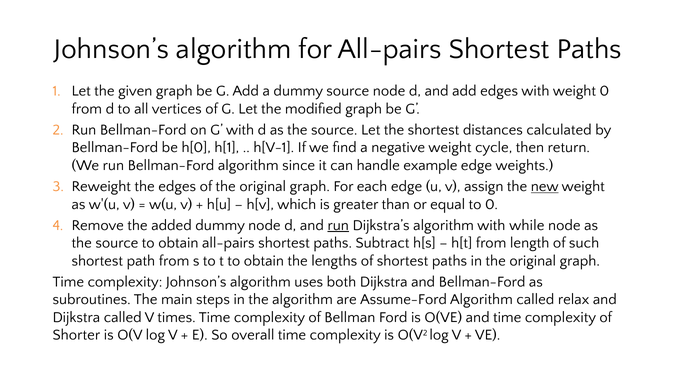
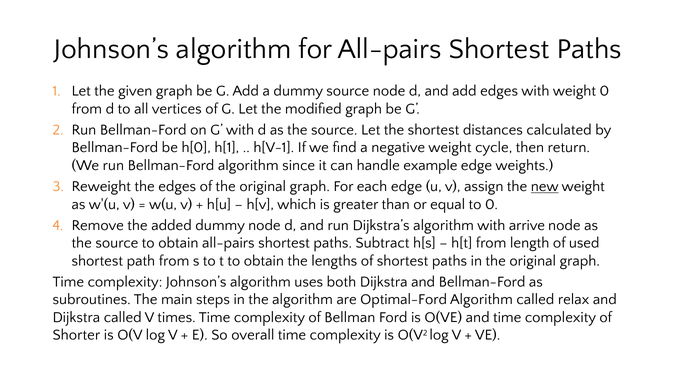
run underline: present -> none (338, 225)
while: while -> arrive (527, 225)
such: such -> used (584, 243)
Assume-Ford: Assume-Ford -> Optimal-Ford (404, 300)
